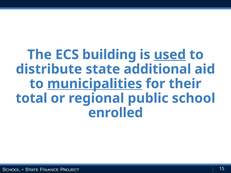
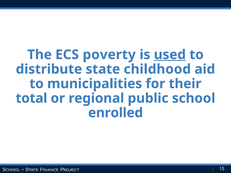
building: building -> poverty (109, 55)
additional: additional -> childhood (157, 69)
municipalities underline: present -> none (95, 84)
